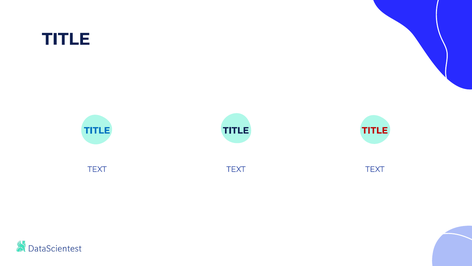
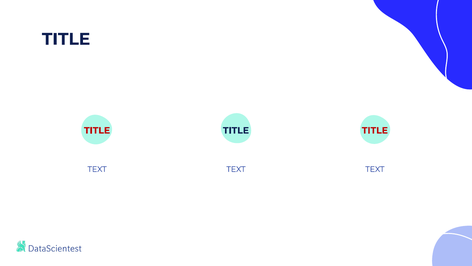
TITLE colour: blue -> red (97, 130)
